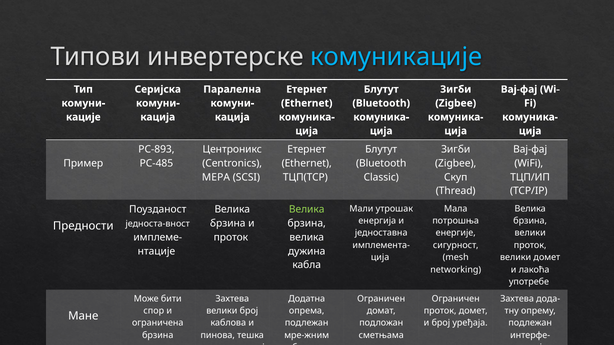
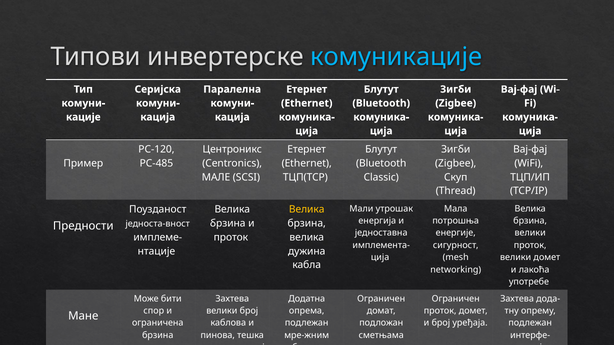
РС-893: РС-893 -> РС-120 (156, 150)
МЕРА: МЕРА -> МАЛЕ (216, 177)
Велика colour: light green -> yellow (307, 210)
